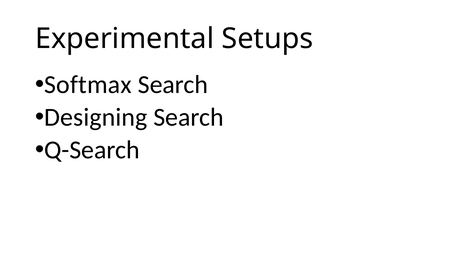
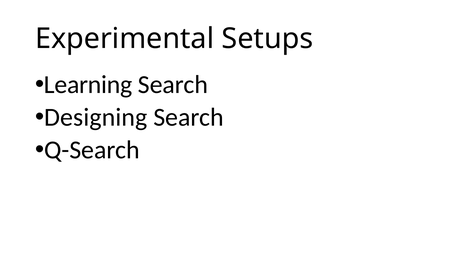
Softmax: Softmax -> Learning (88, 84)
